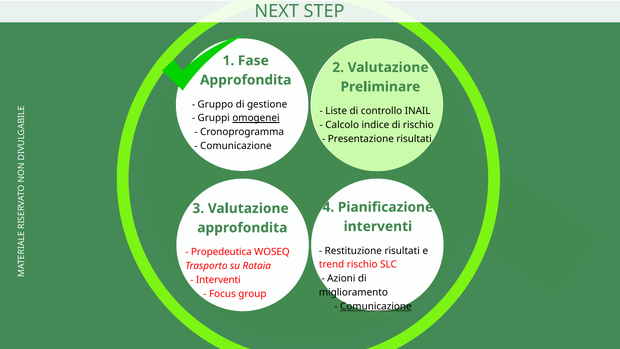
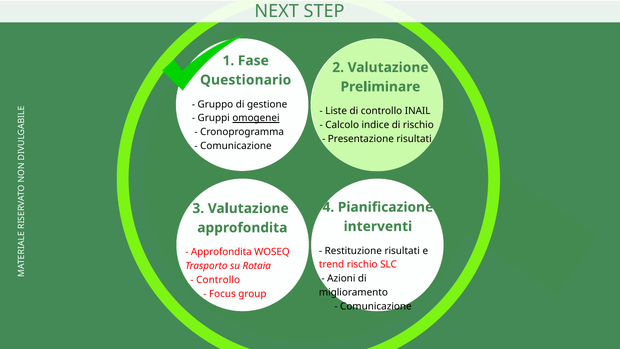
Approfondita: Approfondita -> Questionario (246, 80)
Propedeutica: Propedeutica -> Approfondita (221, 252)
Interventi: Interventi -> Controllo (218, 280)
Comunicazione underline: present -> none (376, 306)
